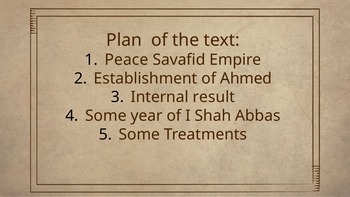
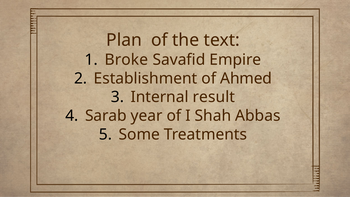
Peace: Peace -> Broke (126, 60)
Some: Some -> Sarab (106, 116)
